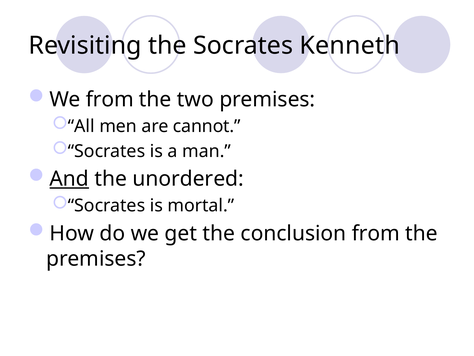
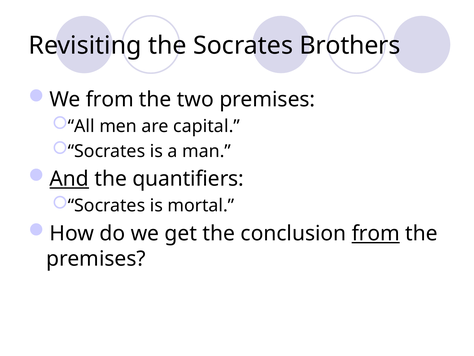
Kenneth: Kenneth -> Brothers (350, 46)
cannot: cannot -> capital (207, 126)
unordered: unordered -> quantifiers (188, 179)
from underline: none -> present (376, 233)
